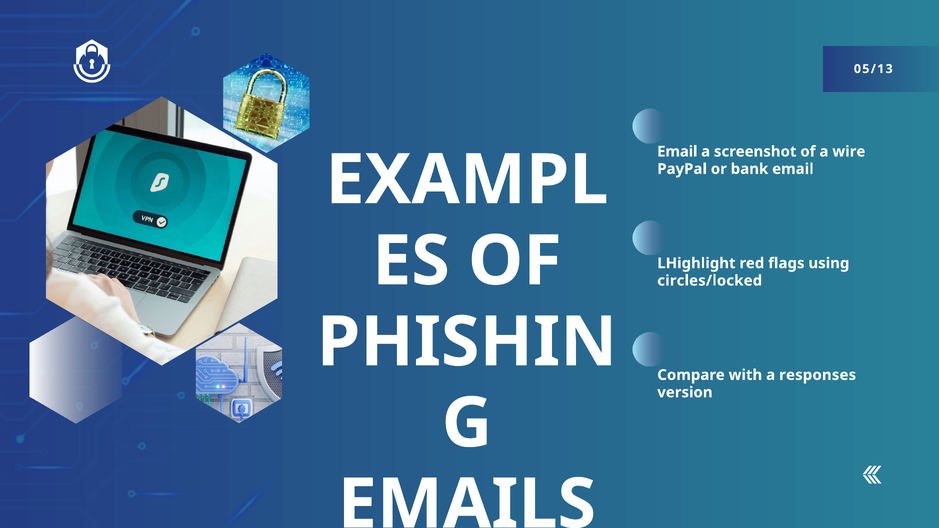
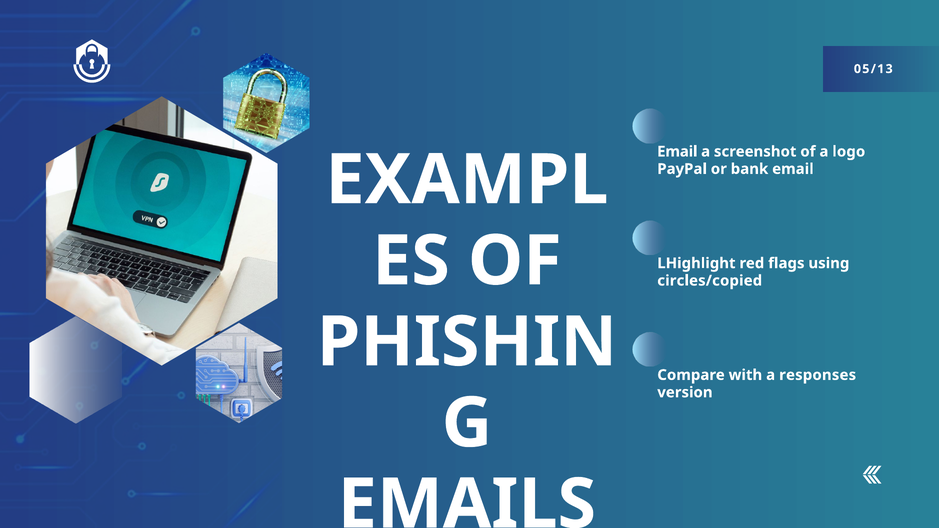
wire: wire -> logo (849, 152)
circles/locked: circles/locked -> circles/copied (710, 281)
